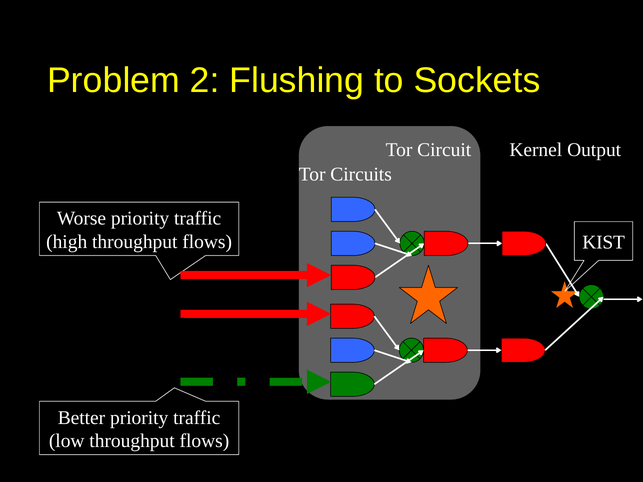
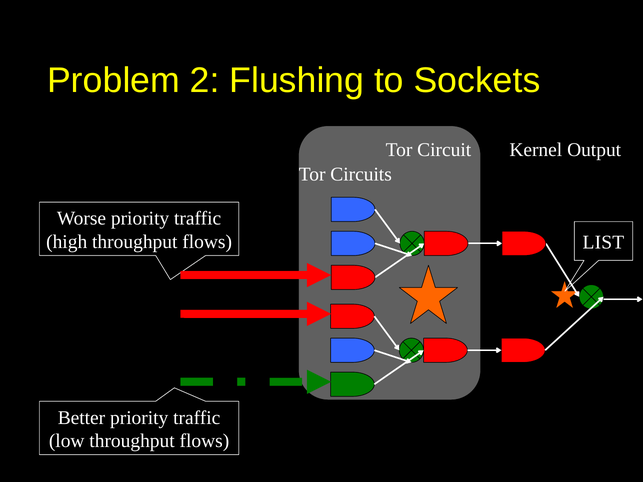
KIST: KIST -> LIST (603, 243)
